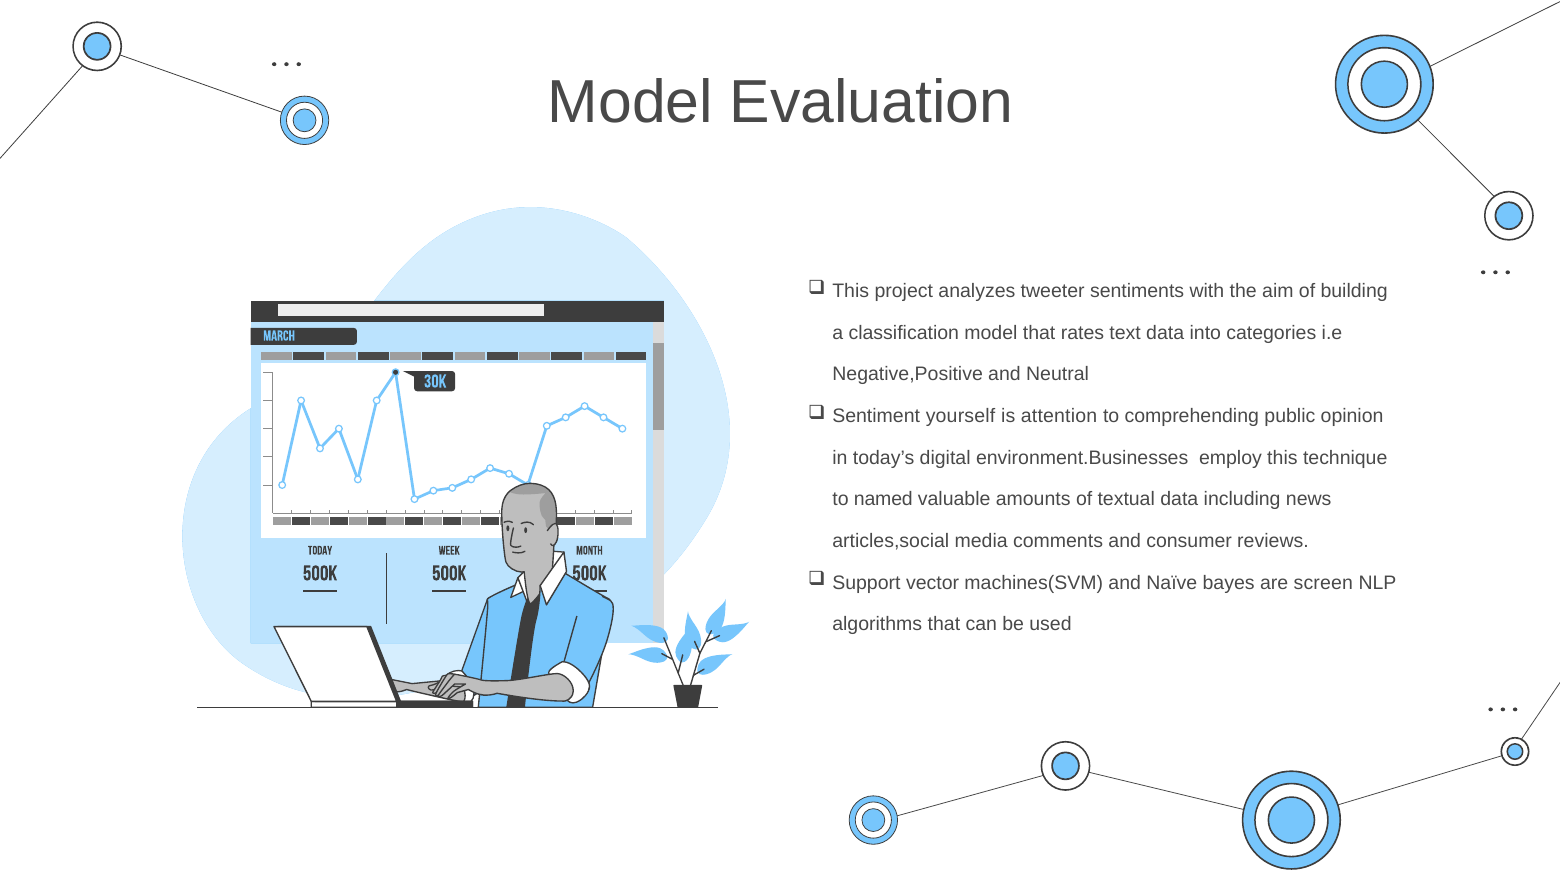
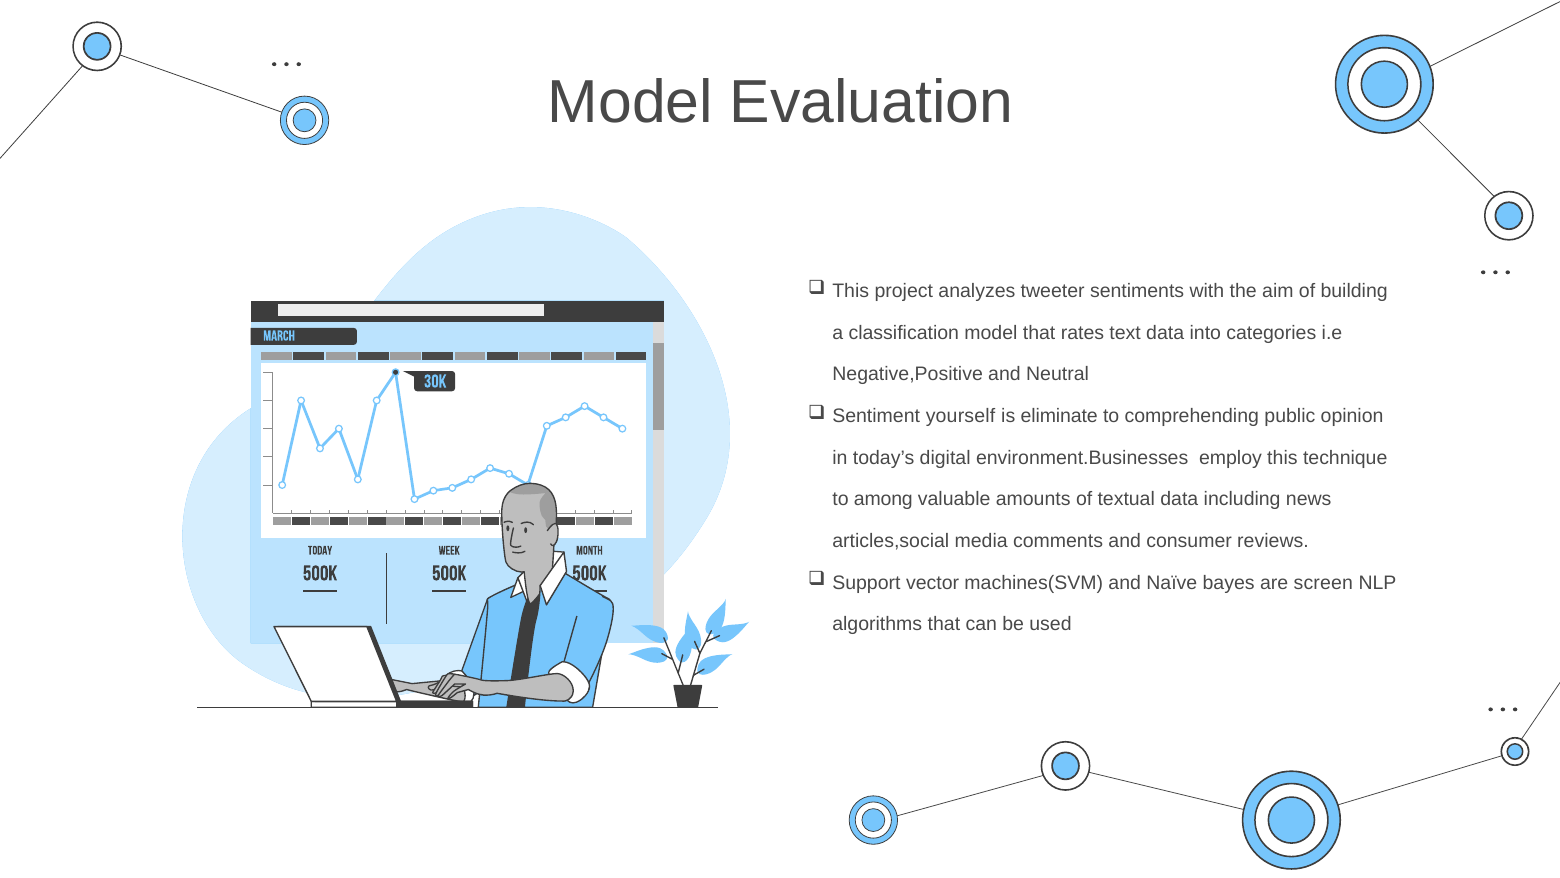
attention: attention -> eliminate (1059, 416)
named: named -> among (883, 499)
